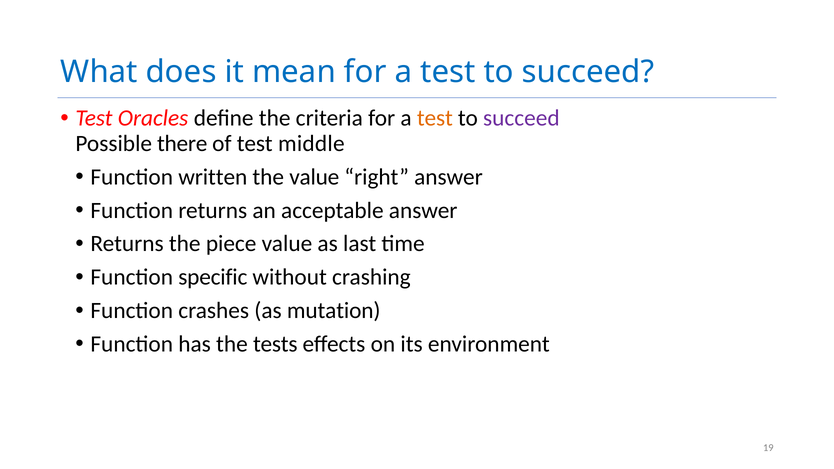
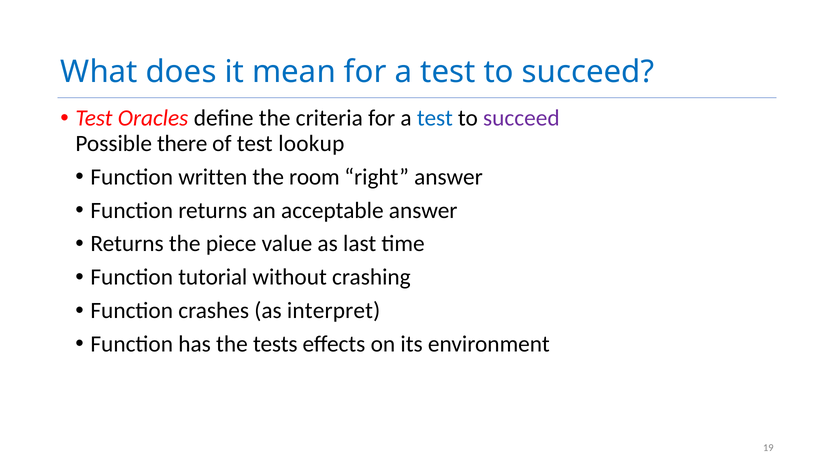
test colour: orange -> blue (435, 118)
middle: middle -> lookup (311, 143)
the value: value -> room (314, 177)
specific: specific -> tutorial (213, 277)
mutation: mutation -> interpret (334, 311)
